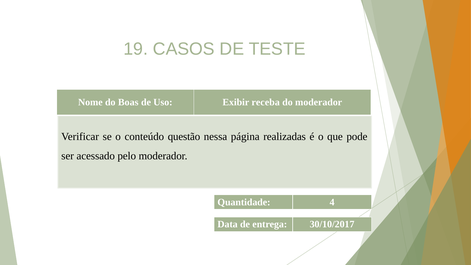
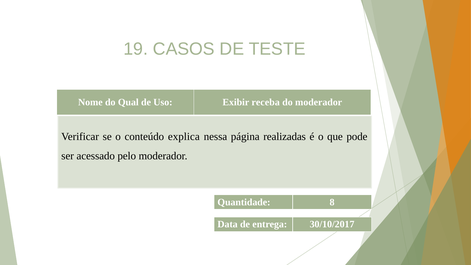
Boas: Boas -> Qual (128, 102)
questão: questão -> explica (184, 137)
4: 4 -> 8 (332, 202)
